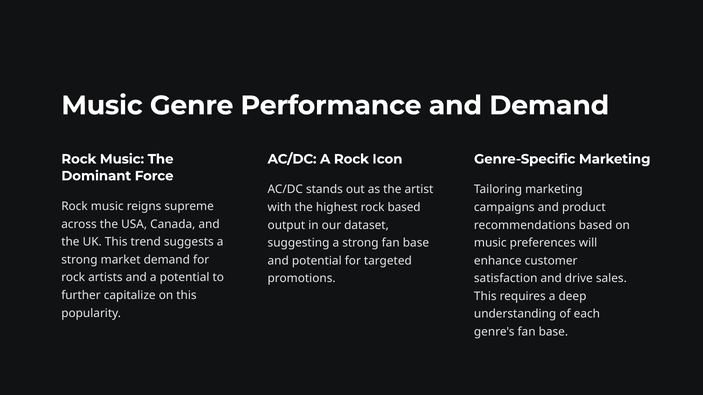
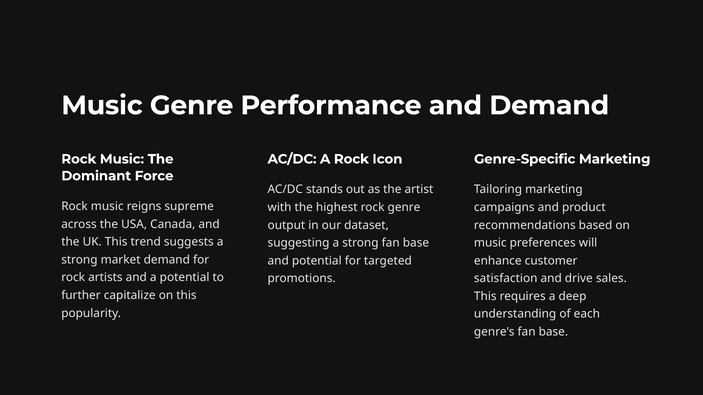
rock based: based -> genre (404, 208)
